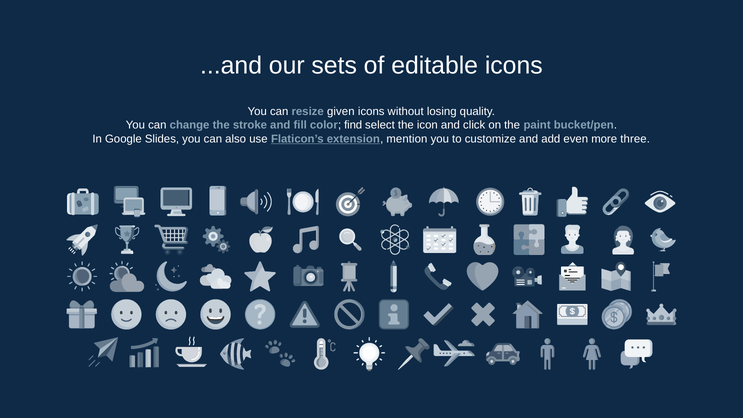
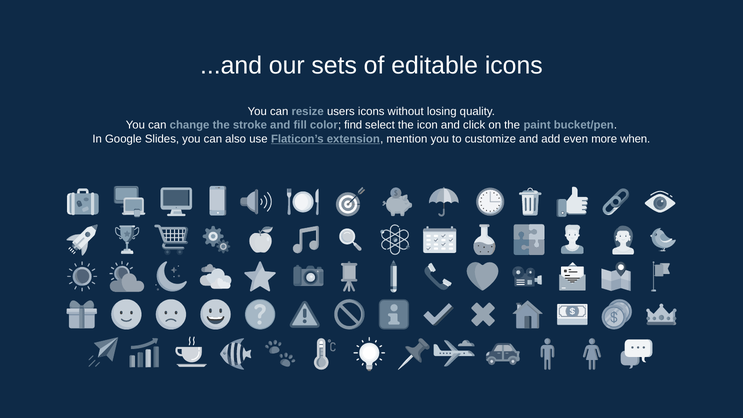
given: given -> users (341, 112)
three: three -> when (635, 139)
